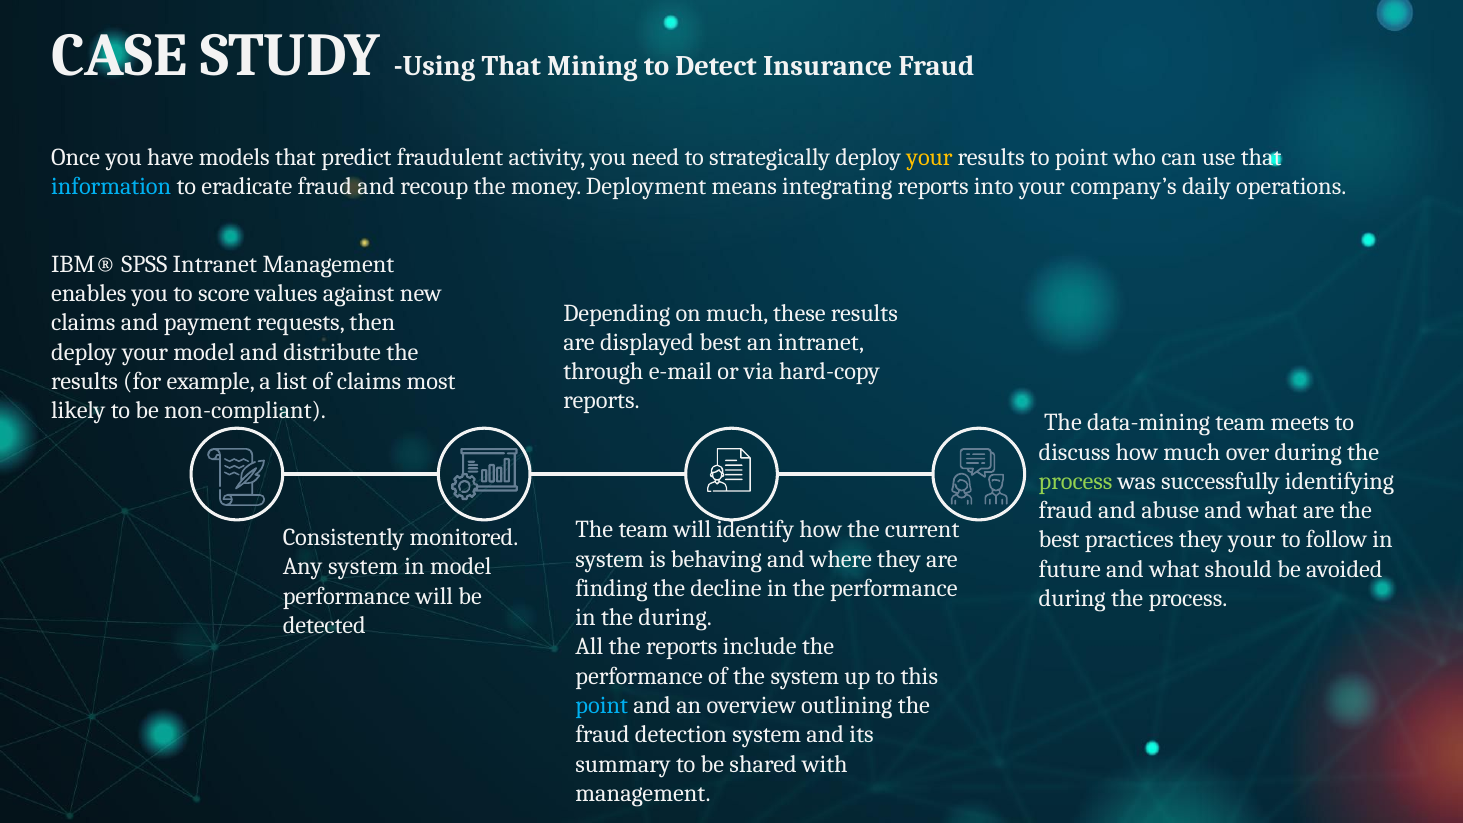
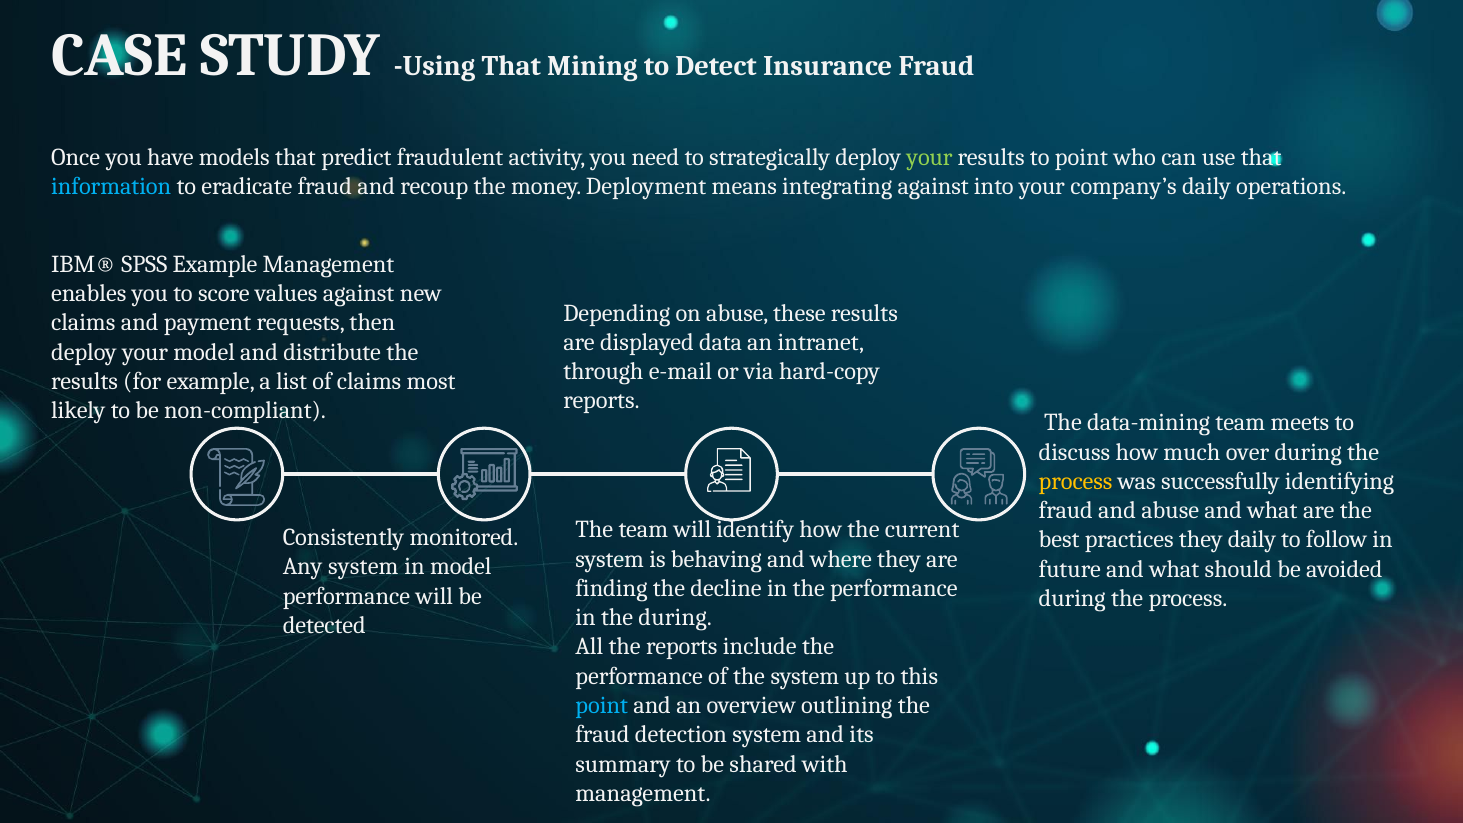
your colour: yellow -> light green (930, 157)
integrating reports: reports -> against (933, 186)
SPSS Intranet: Intranet -> Example (215, 264)
on much: much -> abuse (737, 313)
displayed best: best -> data (721, 342)
process colour: light green -> yellow (1076, 481)
they your: your -> daily (1252, 540)
